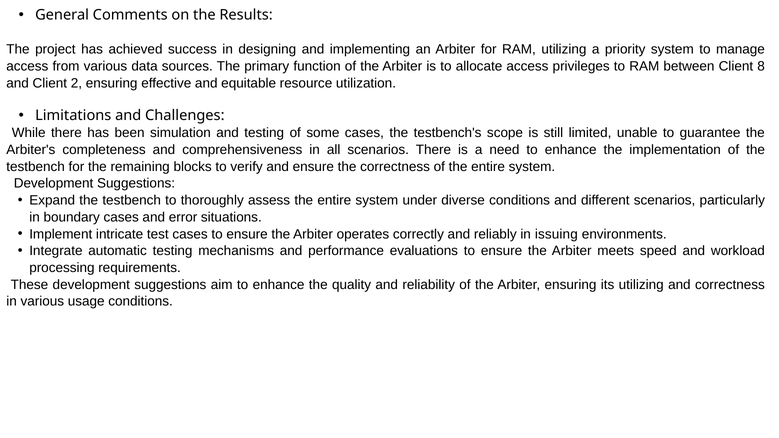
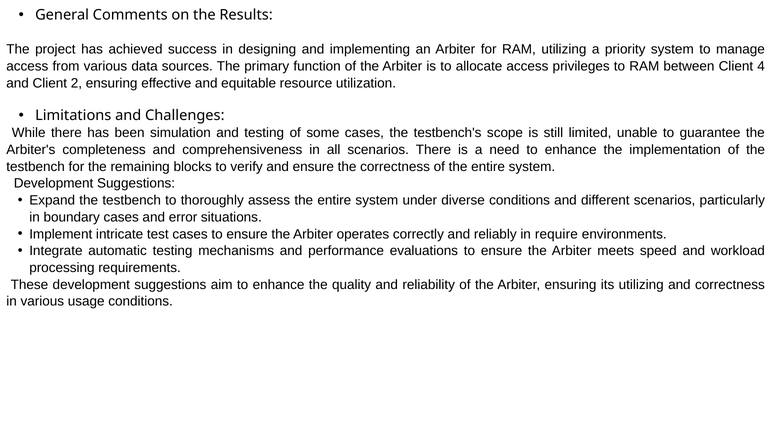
8: 8 -> 4 (761, 66)
issuing: issuing -> require (556, 234)
